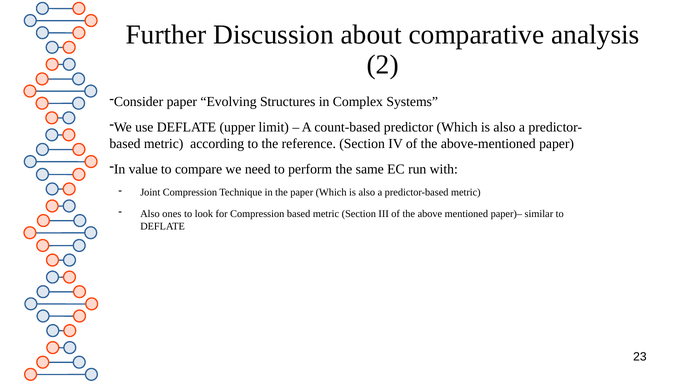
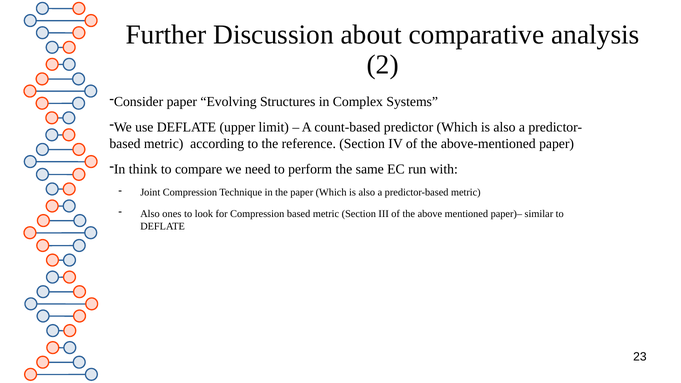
value: value -> think (143, 169)
